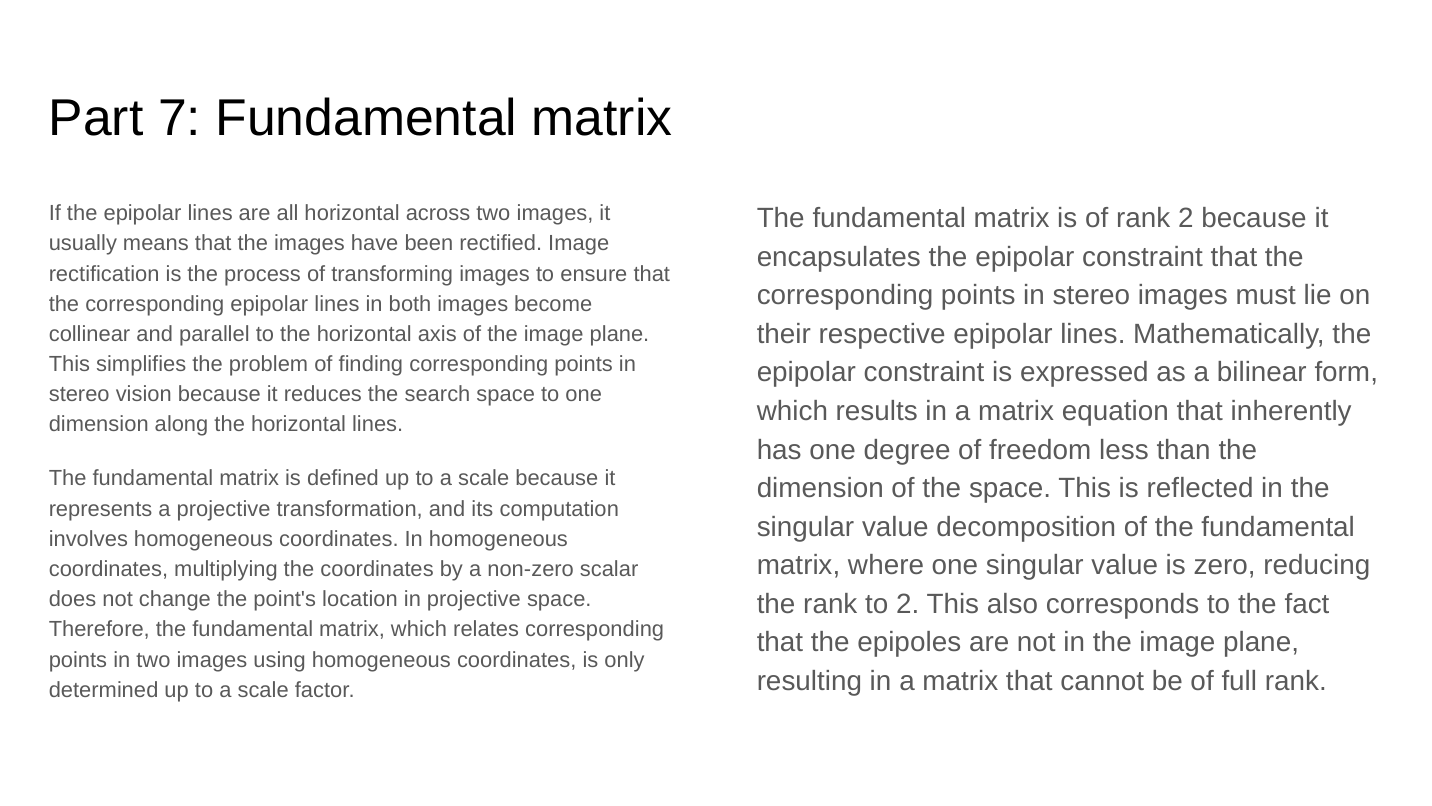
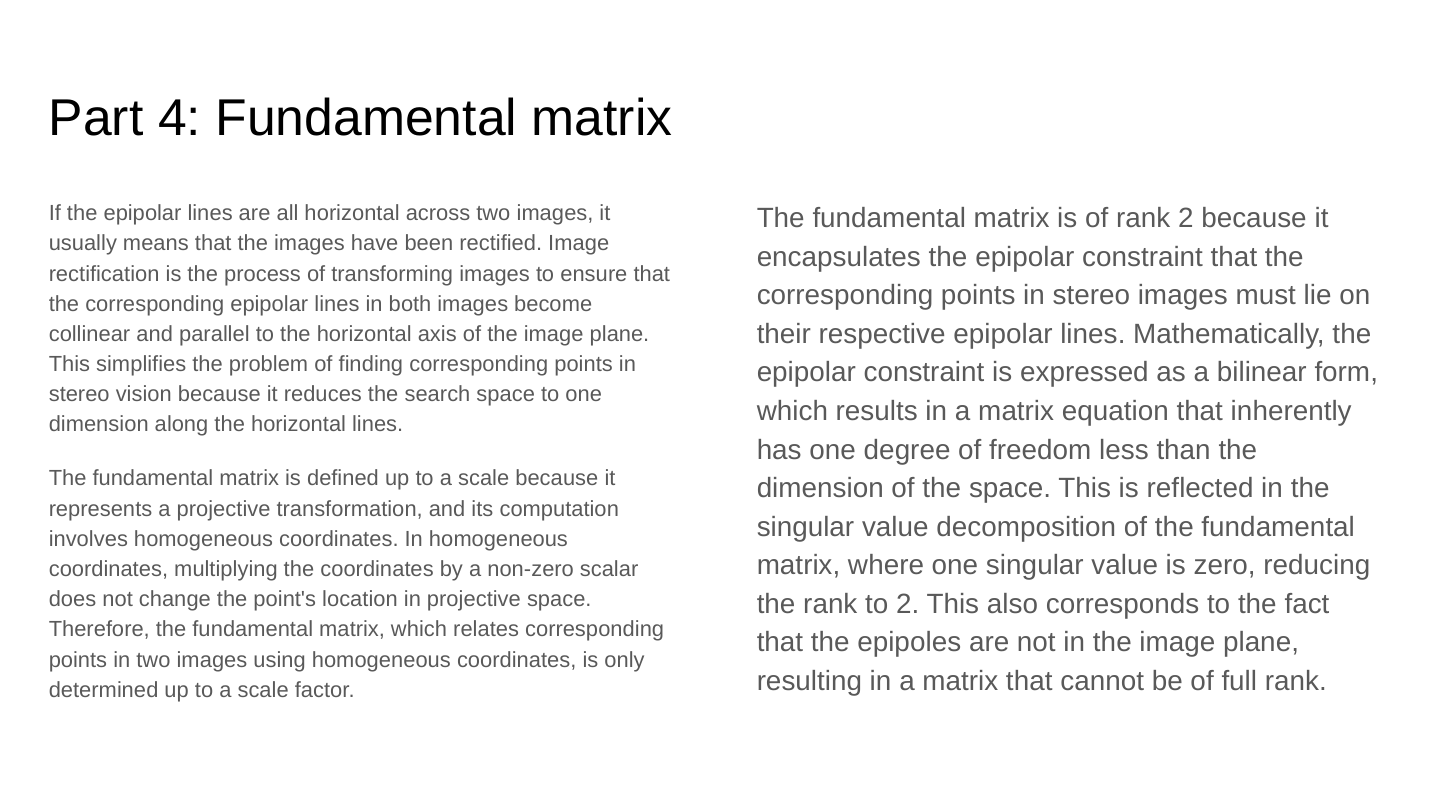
7: 7 -> 4 (180, 119)
